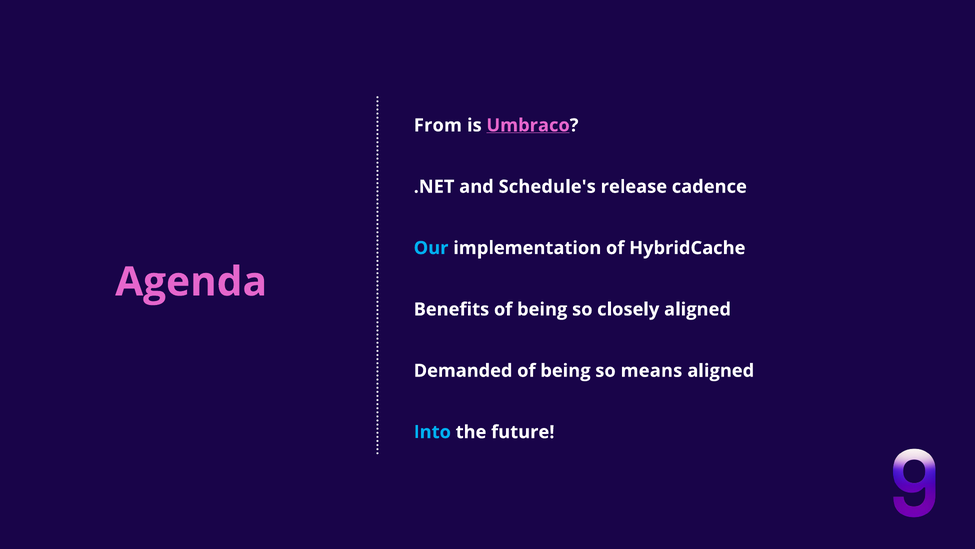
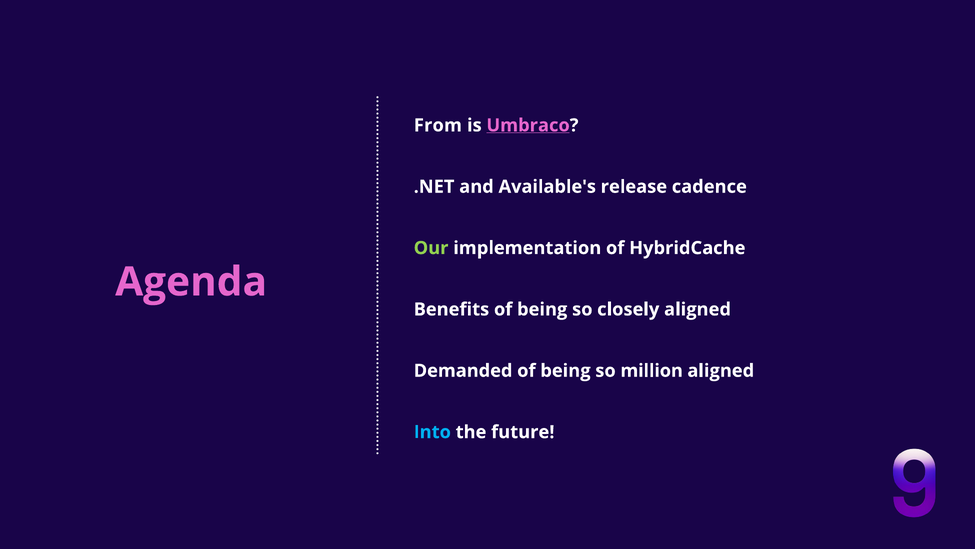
Schedule's: Schedule's -> Available's (547, 187)
Our colour: light blue -> light green (431, 248)
means: means -> million (652, 370)
